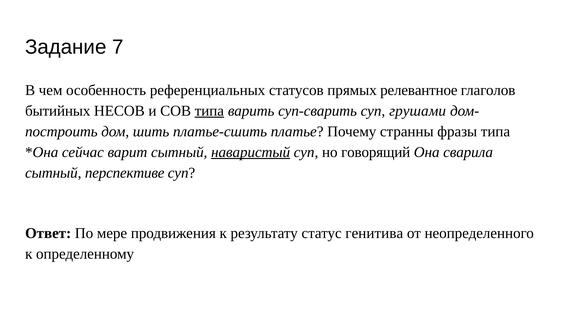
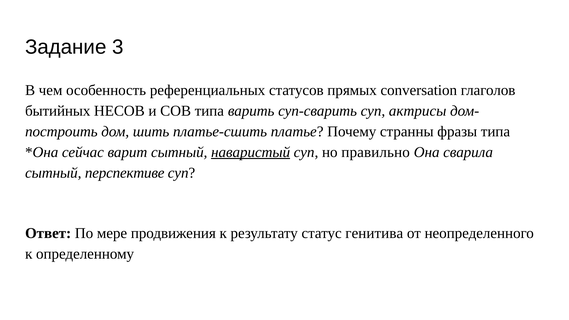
7: 7 -> 3 (118, 47)
релевантное: релевантное -> conversation (419, 90)
типа underline: present -> none (209, 111)
грушами: грушами -> актрисы (418, 111)
говорящий: говорящий -> правильно (376, 152)
